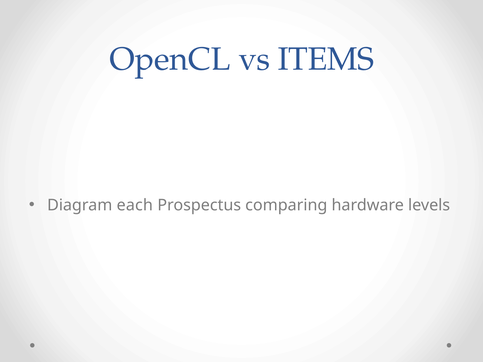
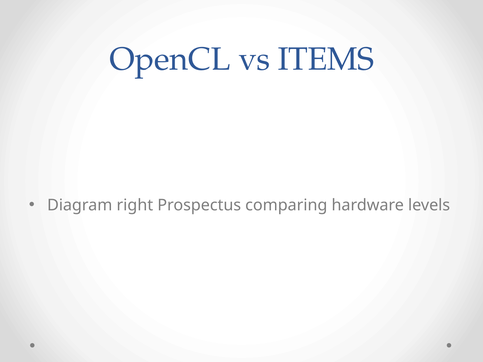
each: each -> right (135, 205)
